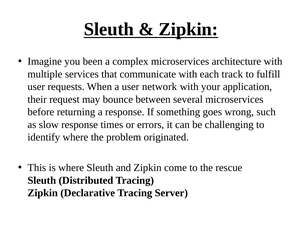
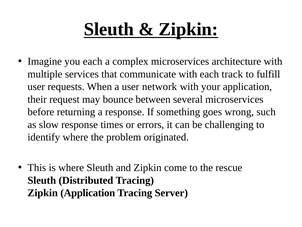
you been: been -> each (93, 61)
Zipkin Declarative: Declarative -> Application (88, 193)
